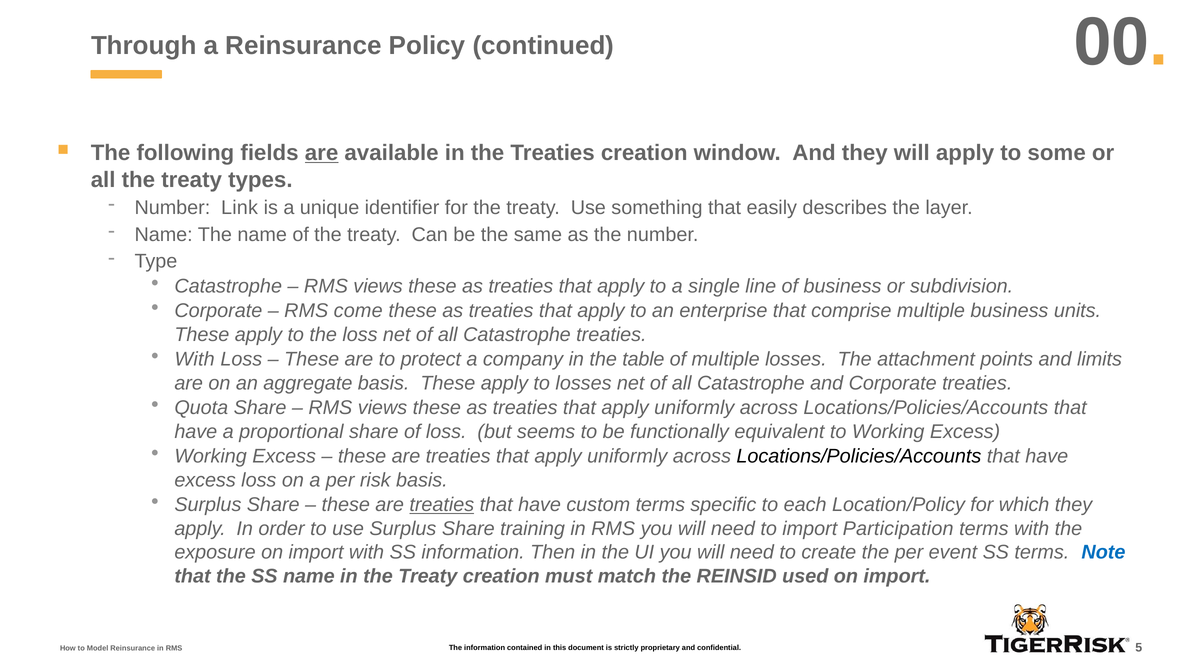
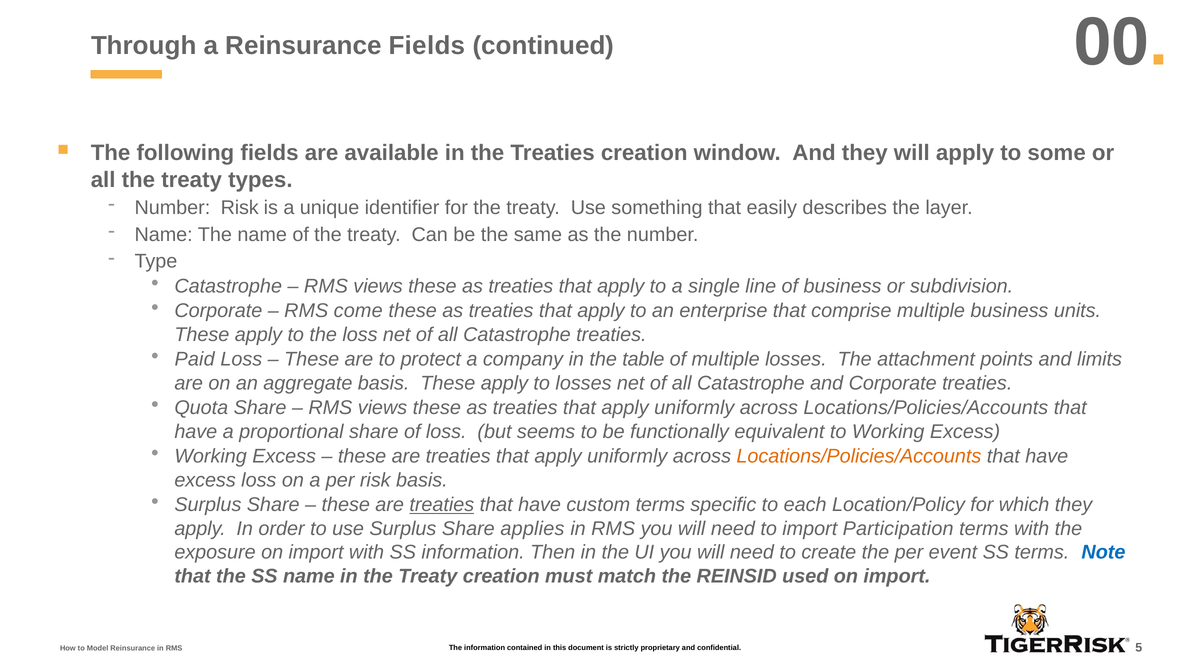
Reinsurance Policy: Policy -> Fields (427, 46)
are underline: present -> none (322, 153)
Number Link: Link -> Risk (240, 208)
With: With -> Paid (195, 359)
Locations/Policies/Accounts colour: black -> orange (859, 457)
training: training -> applies (532, 529)
